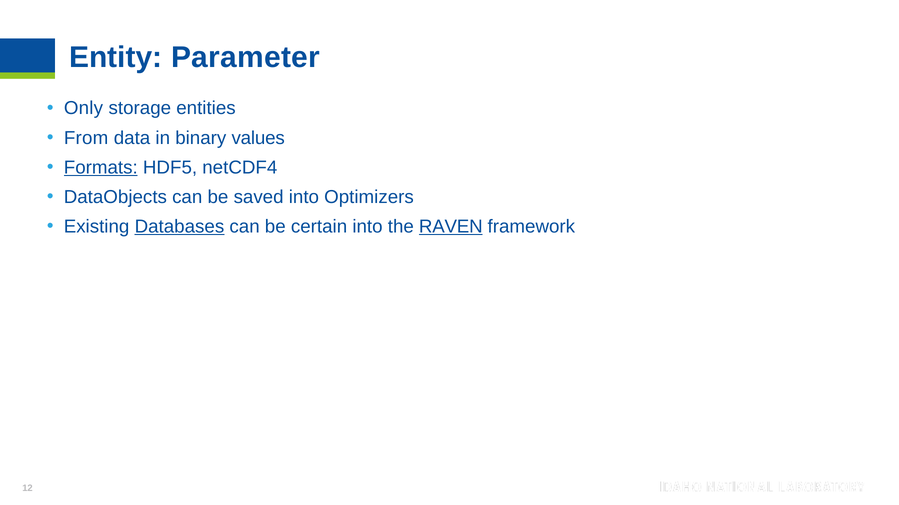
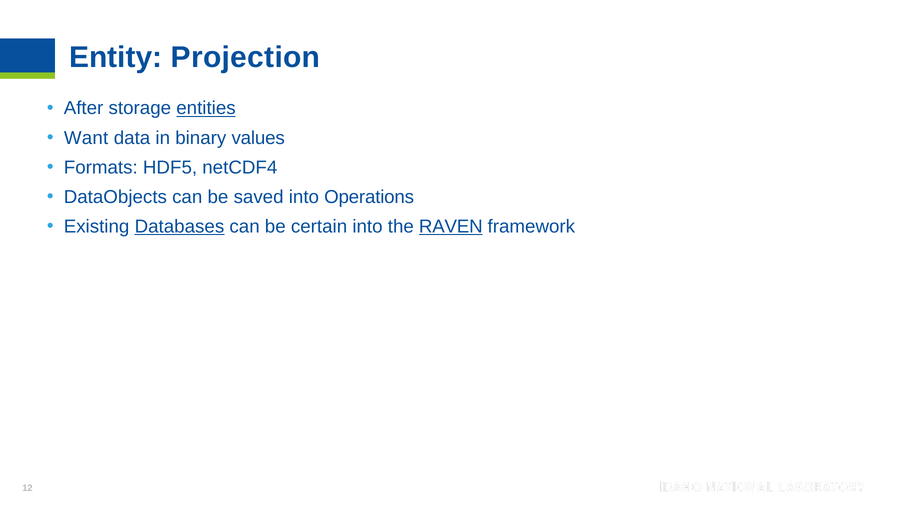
Parameter: Parameter -> Projection (245, 57)
Only: Only -> After (84, 108)
entities underline: none -> present (206, 108)
From: From -> Want (86, 138)
Formats underline: present -> none (101, 168)
Optimizers: Optimizers -> Operations (369, 197)
